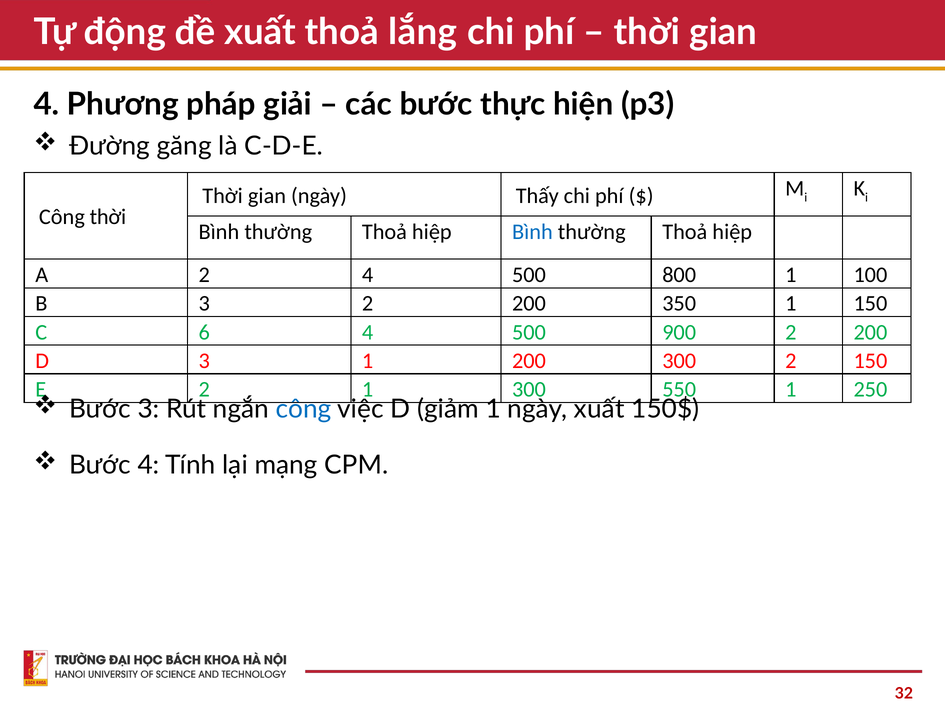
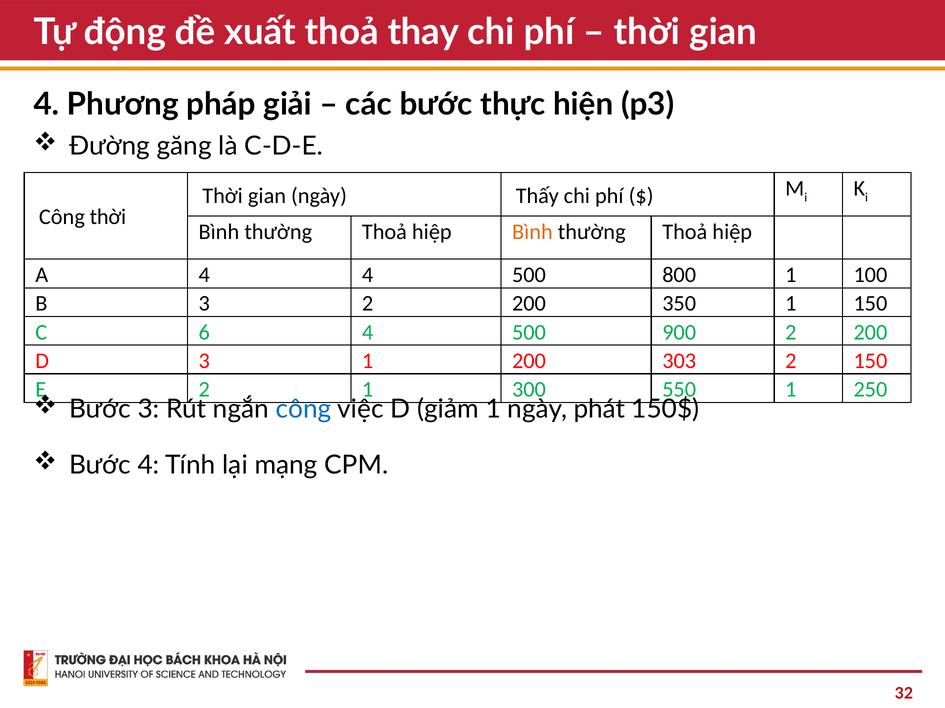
lắng: lắng -> thay (423, 32)
Bình colour: blue -> orange (532, 232)
A 2: 2 -> 4 (204, 275)
200 300: 300 -> 303 (679, 361)
ngày xuất: xuất -> phát (599, 410)
